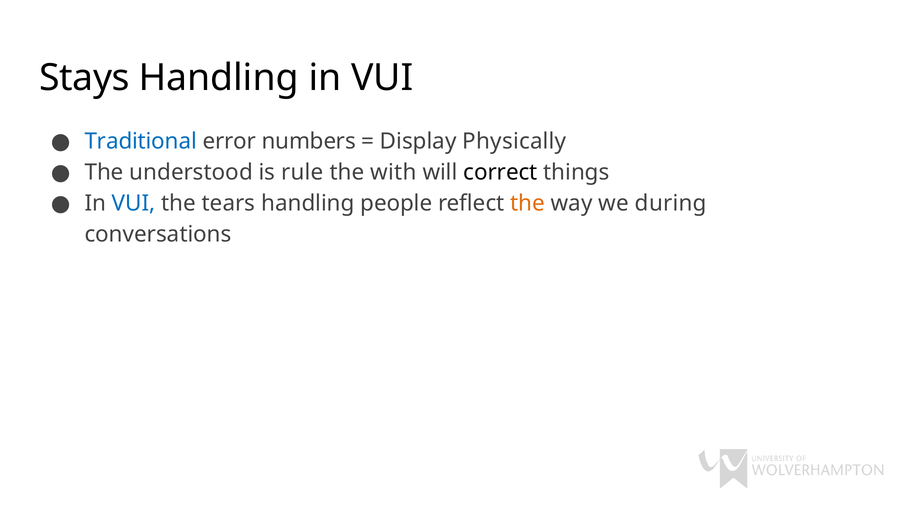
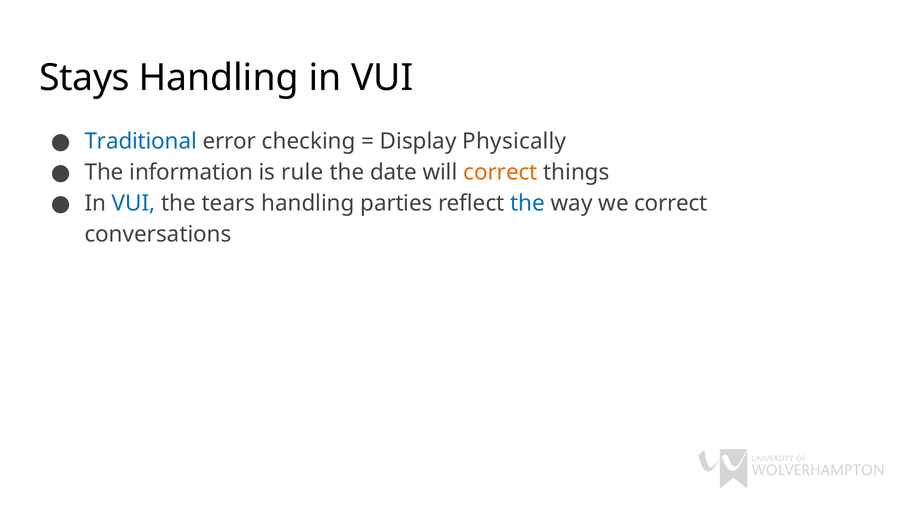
numbers: numbers -> checking (309, 141)
understood: understood -> information (191, 172)
with: with -> date (394, 172)
correct colour: black -> orange (500, 172)
people: people -> parties (396, 203)
the colour: orange -> blue (528, 203)
we during: during -> correct (671, 203)
